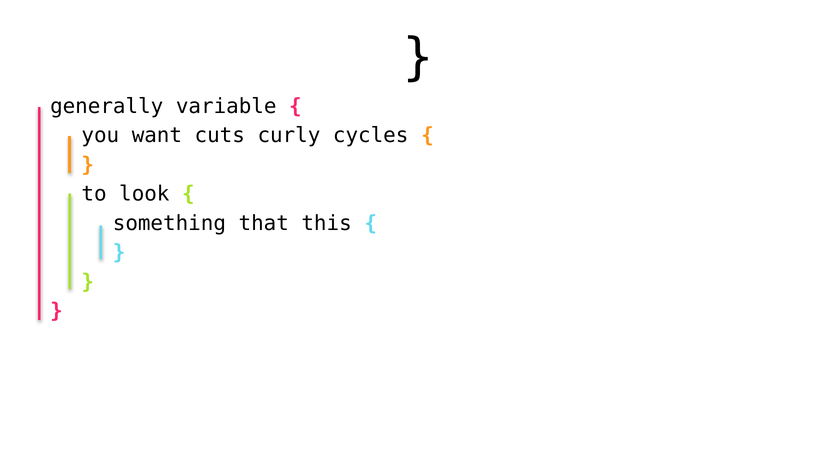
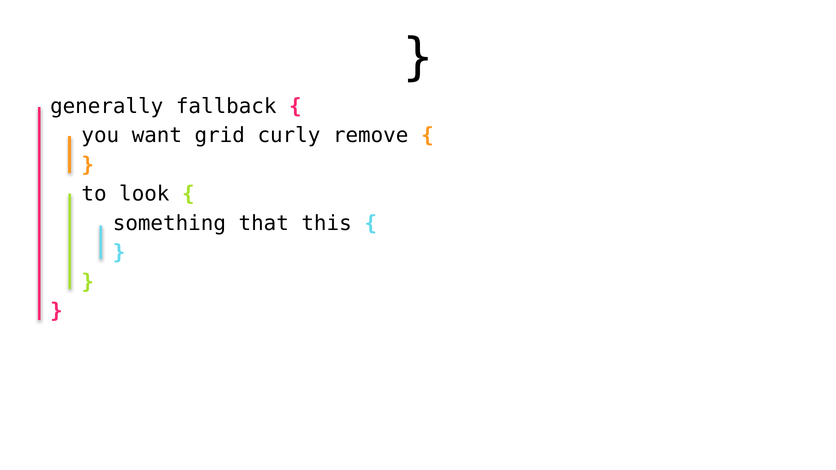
variable: variable -> fallback (226, 106)
cuts: cuts -> grid (220, 136)
cycles: cycles -> remove (371, 136)
